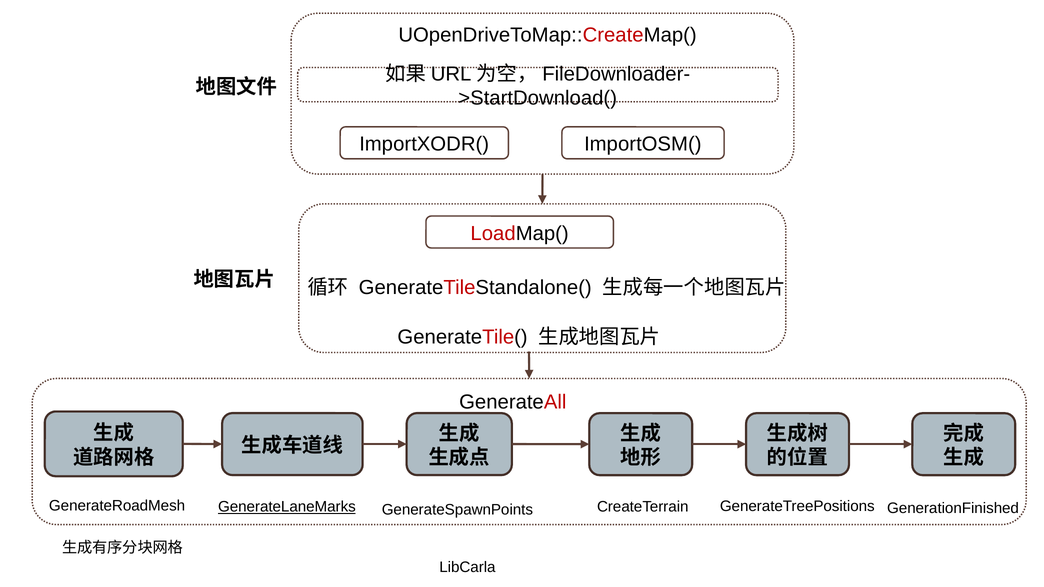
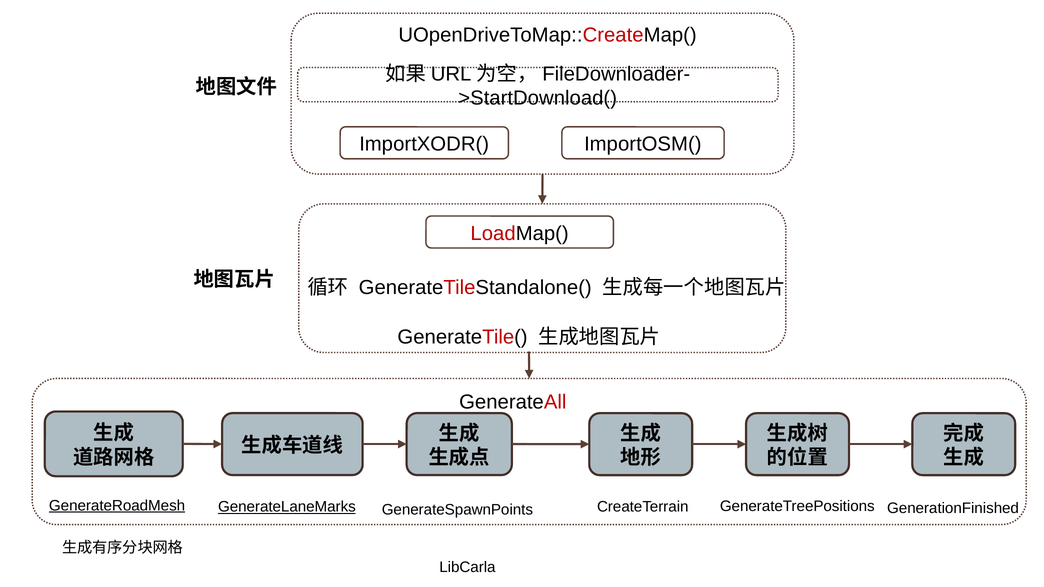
GenerateRoadMesh underline: none -> present (117, 506)
